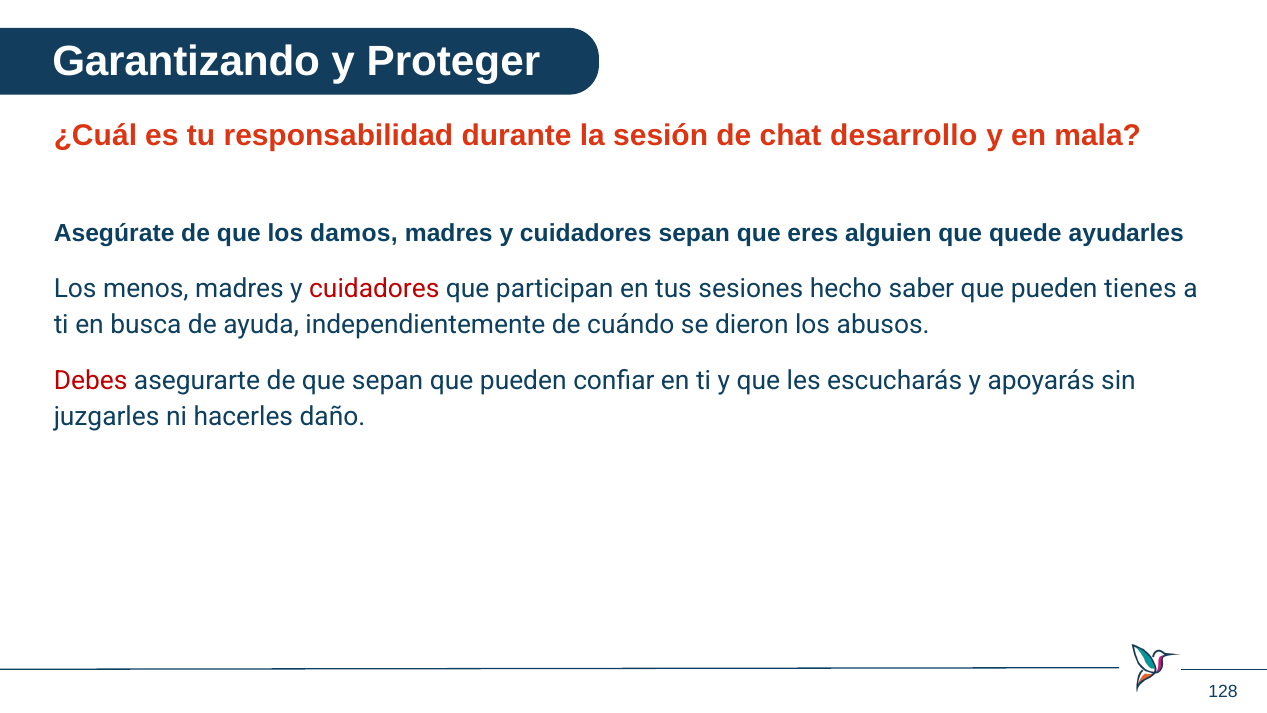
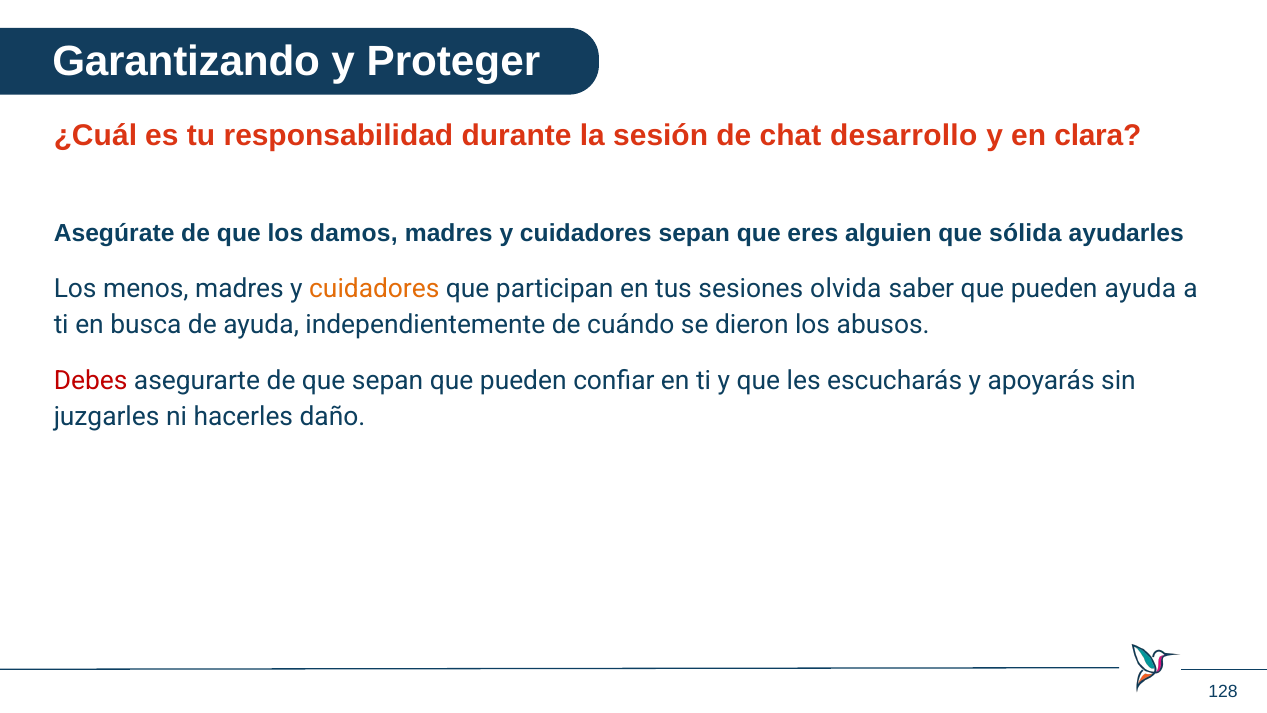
mala: mala -> clara (1098, 136)
quede: quede -> sólida (1025, 234)
cuidadores colour: red -> orange (374, 288)
hecho: hecho -> olvida (846, 288)
pueden tienes: tienes -> ayuda (1140, 288)
